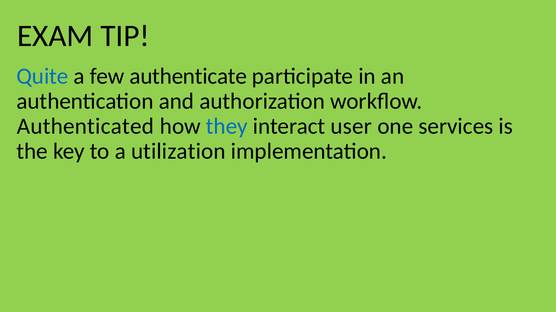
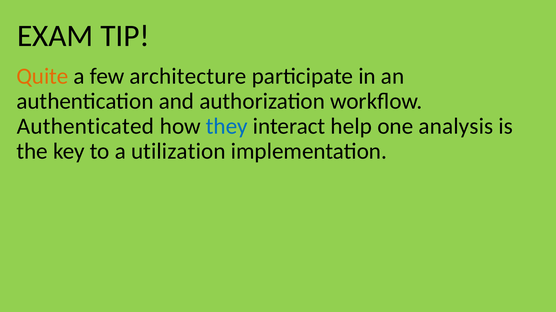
Quite colour: blue -> orange (42, 77)
authenticate: authenticate -> architecture (188, 77)
user: user -> help (351, 127)
services: services -> analysis (456, 127)
